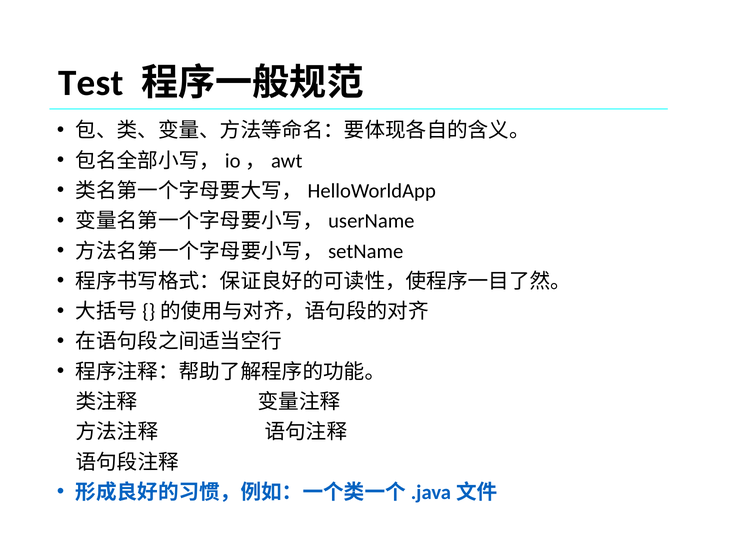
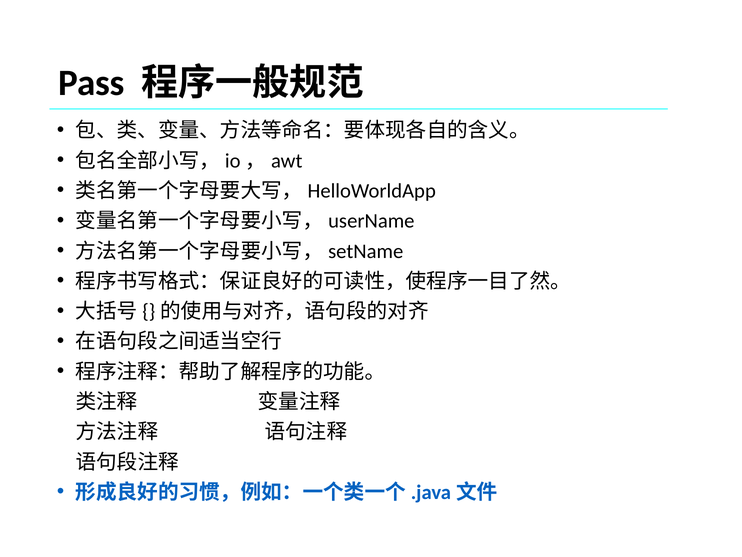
Test: Test -> Pass (91, 83)
